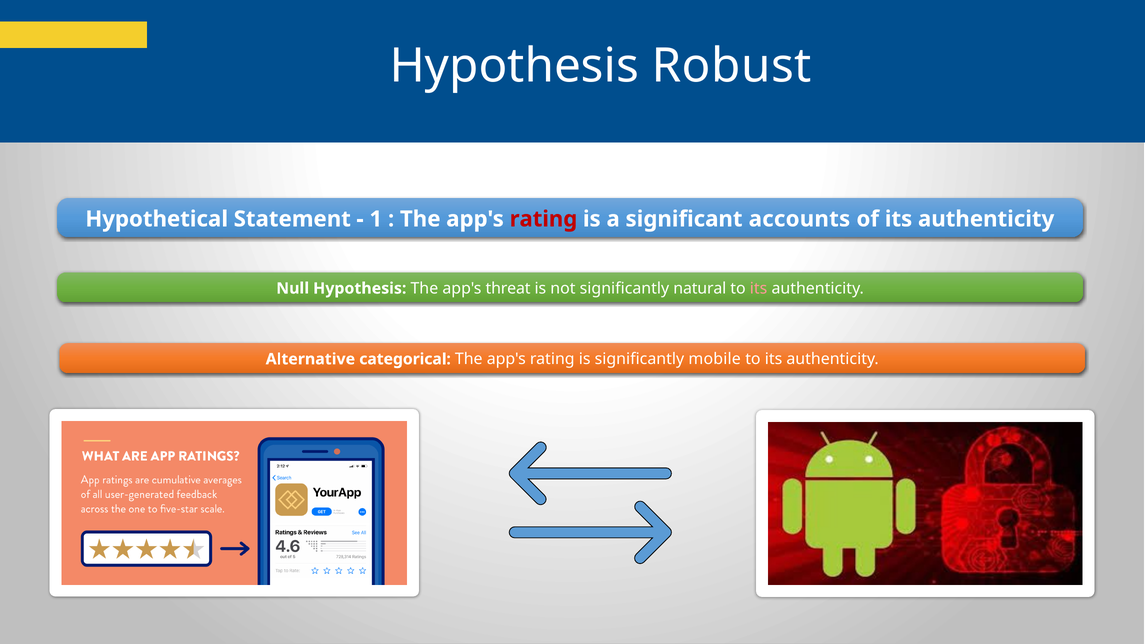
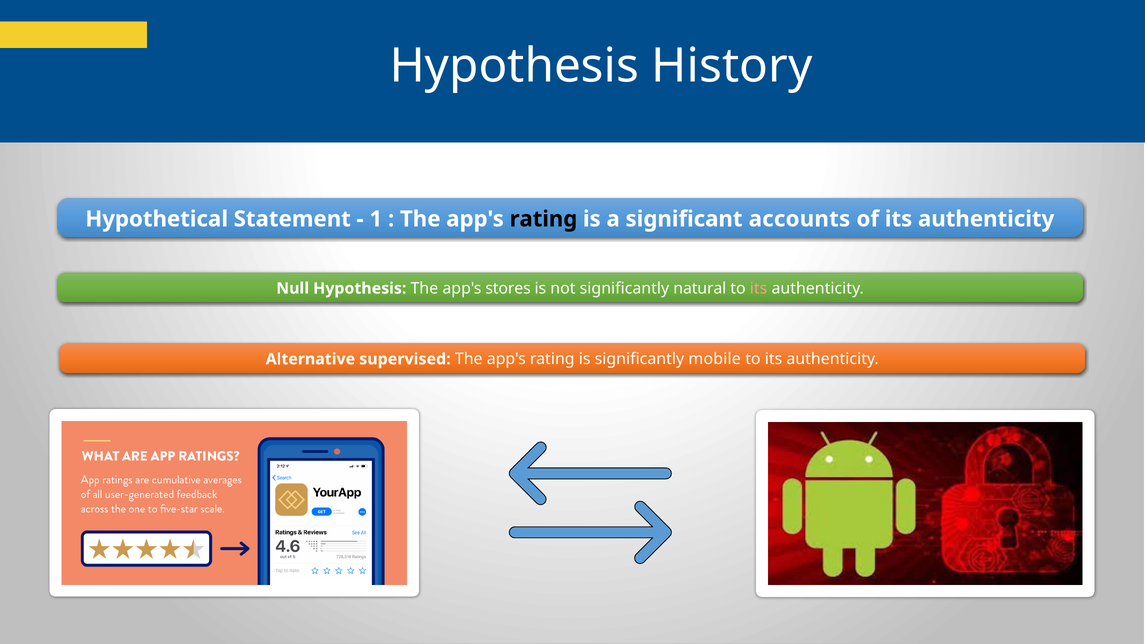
Robust: Robust -> History (732, 66)
rating colour: red -> black (543, 219)
threat: threat -> stores (508, 288)
categorical: categorical -> supervised (405, 359)
